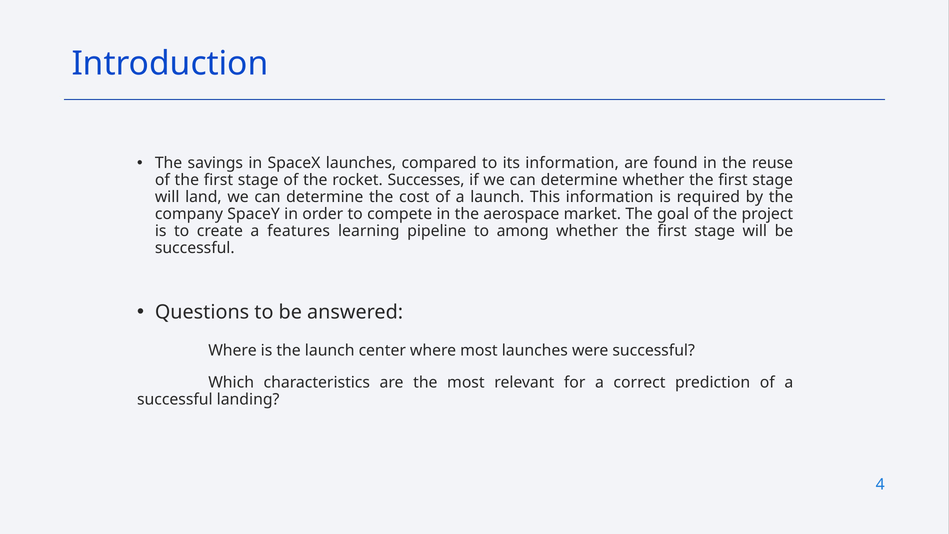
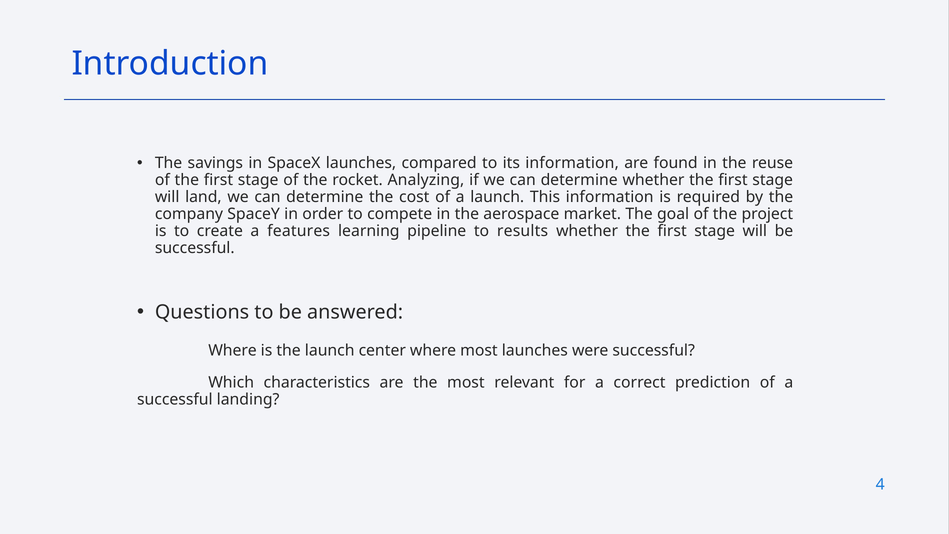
Successes: Successes -> Analyzing (426, 180)
among: among -> results (523, 231)
